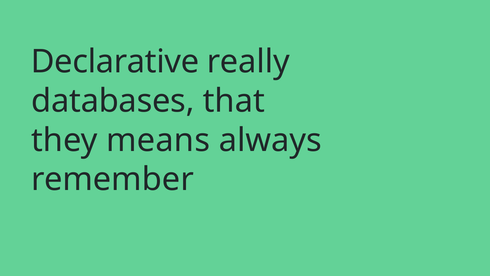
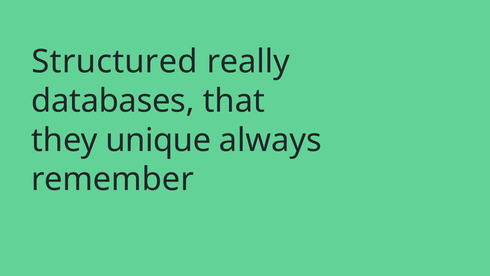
Declarative: Declarative -> Structured (115, 62)
means: means -> unique (158, 140)
